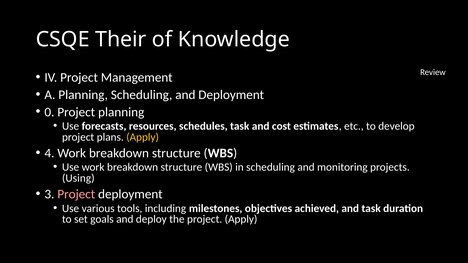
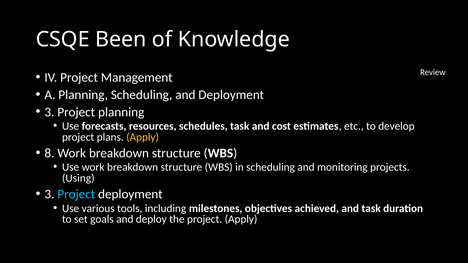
Their: Their -> Been (121, 39)
0: 0 -> 3 (49, 112)
4: 4 -> 8 (49, 153)
Project colour: pink -> light blue (76, 194)
